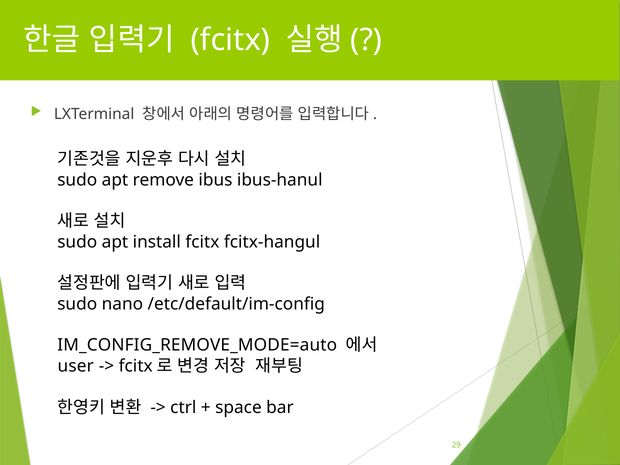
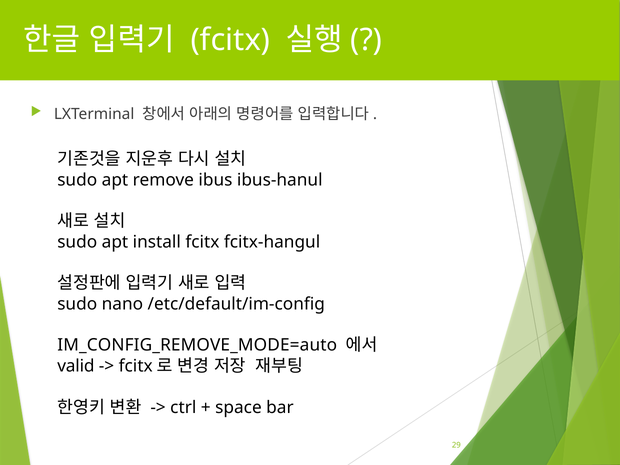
user: user -> valid (76, 366)
